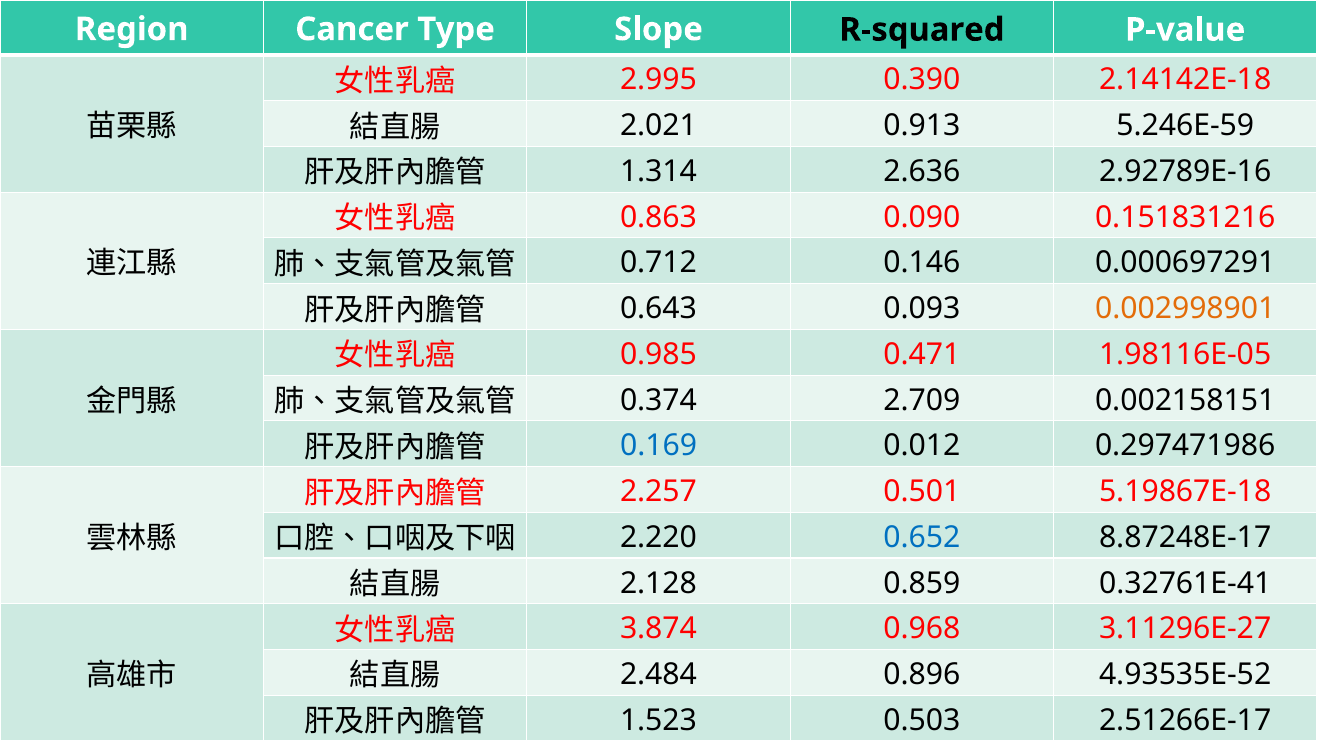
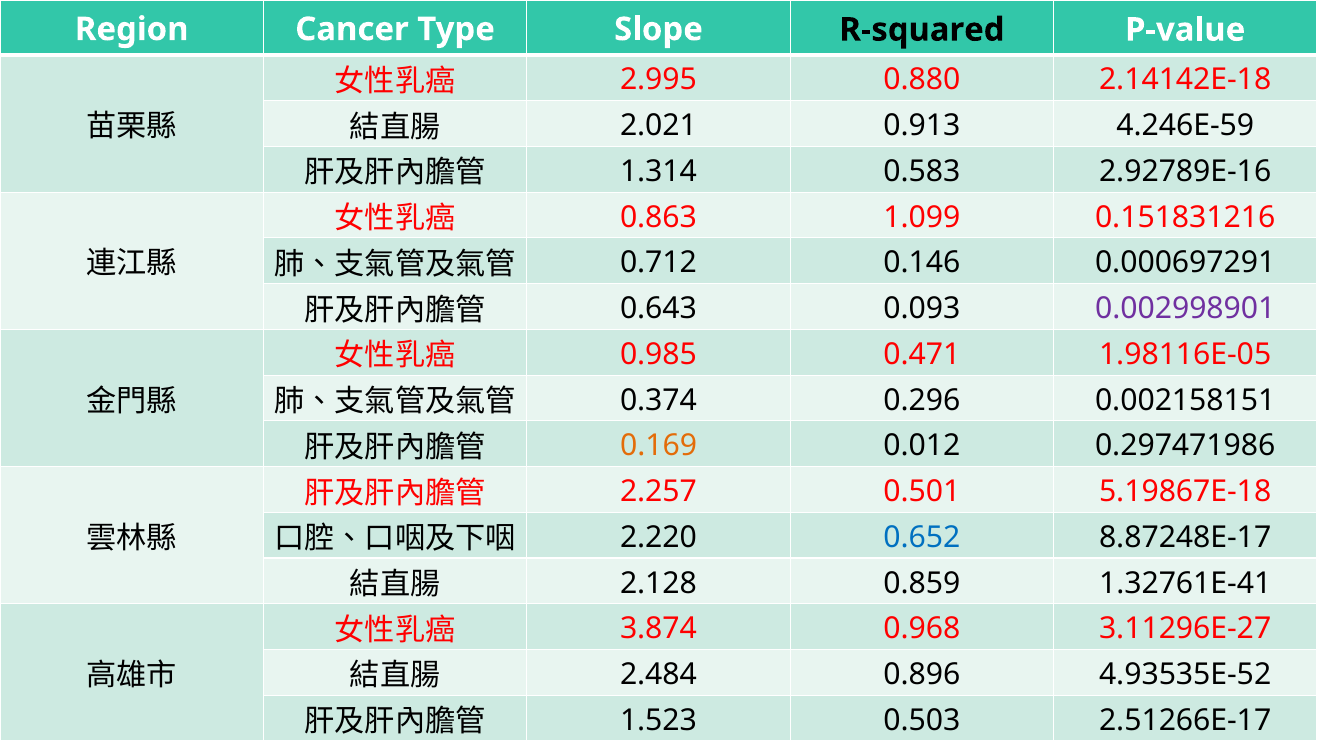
0.390: 0.390 -> 0.880 (922, 80)
5.246E-59: 5.246E-59 -> 4.246E-59 (1185, 126)
2.636: 2.636 -> 0.583 (922, 171)
0.090: 0.090 -> 1.099 (922, 217)
0.002998901 colour: orange -> purple (1185, 309)
2.709: 2.709 -> 0.296 (922, 400)
0.169 colour: blue -> orange (659, 446)
0.32761E-41: 0.32761E-41 -> 1.32761E-41 (1185, 583)
